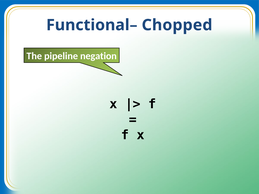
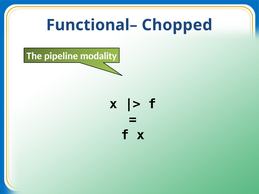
negation: negation -> modality (98, 56)
